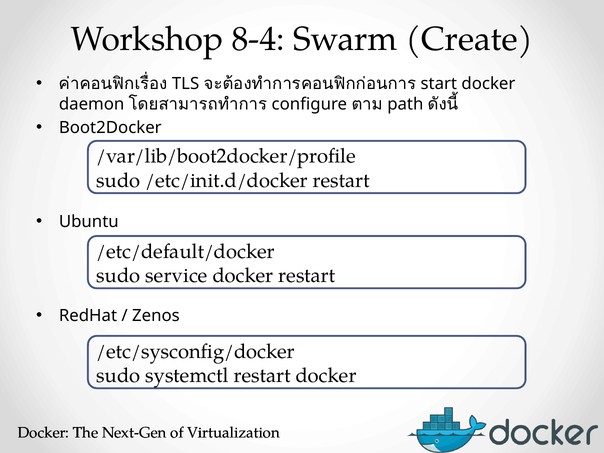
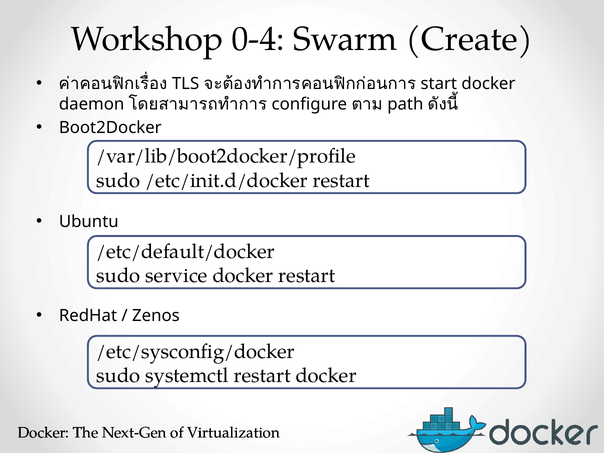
8-4: 8-4 -> 0-4 (258, 39)
